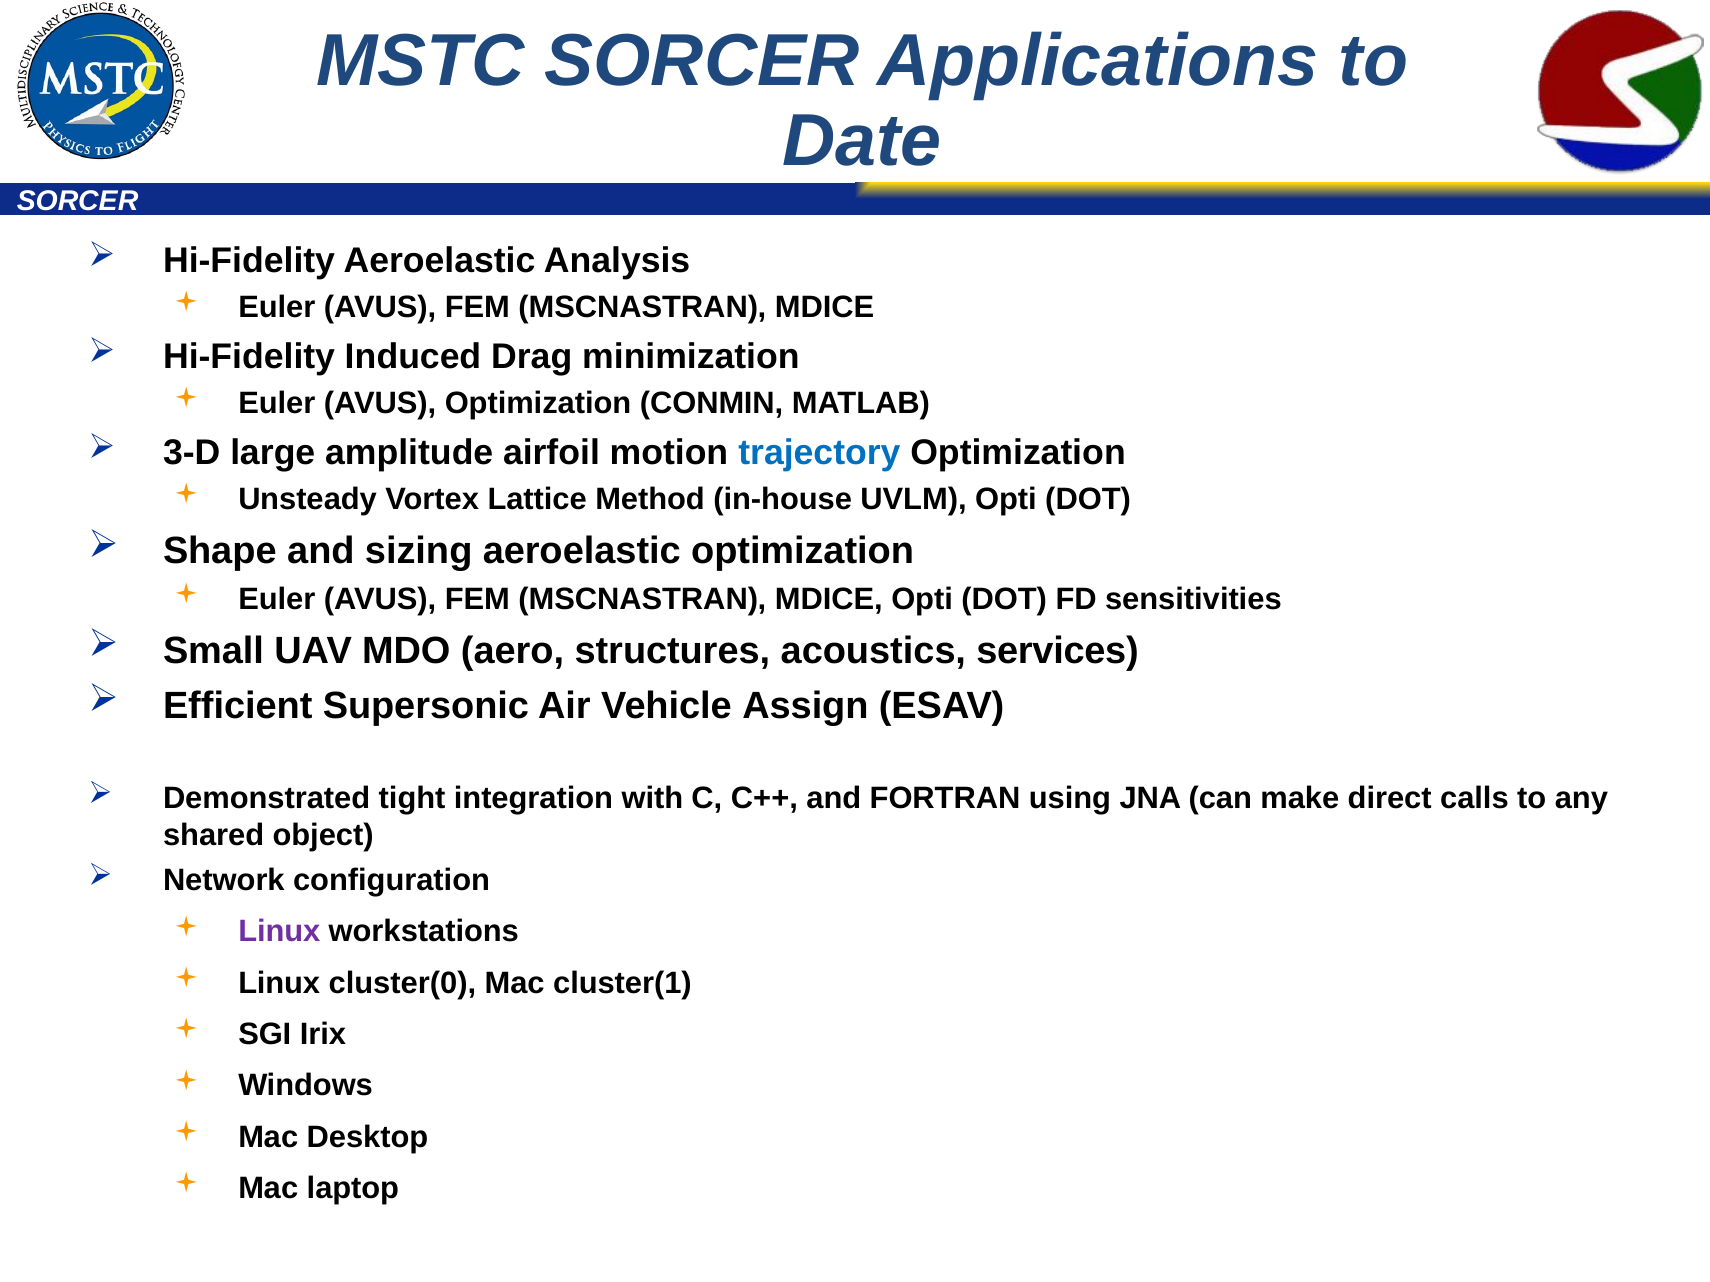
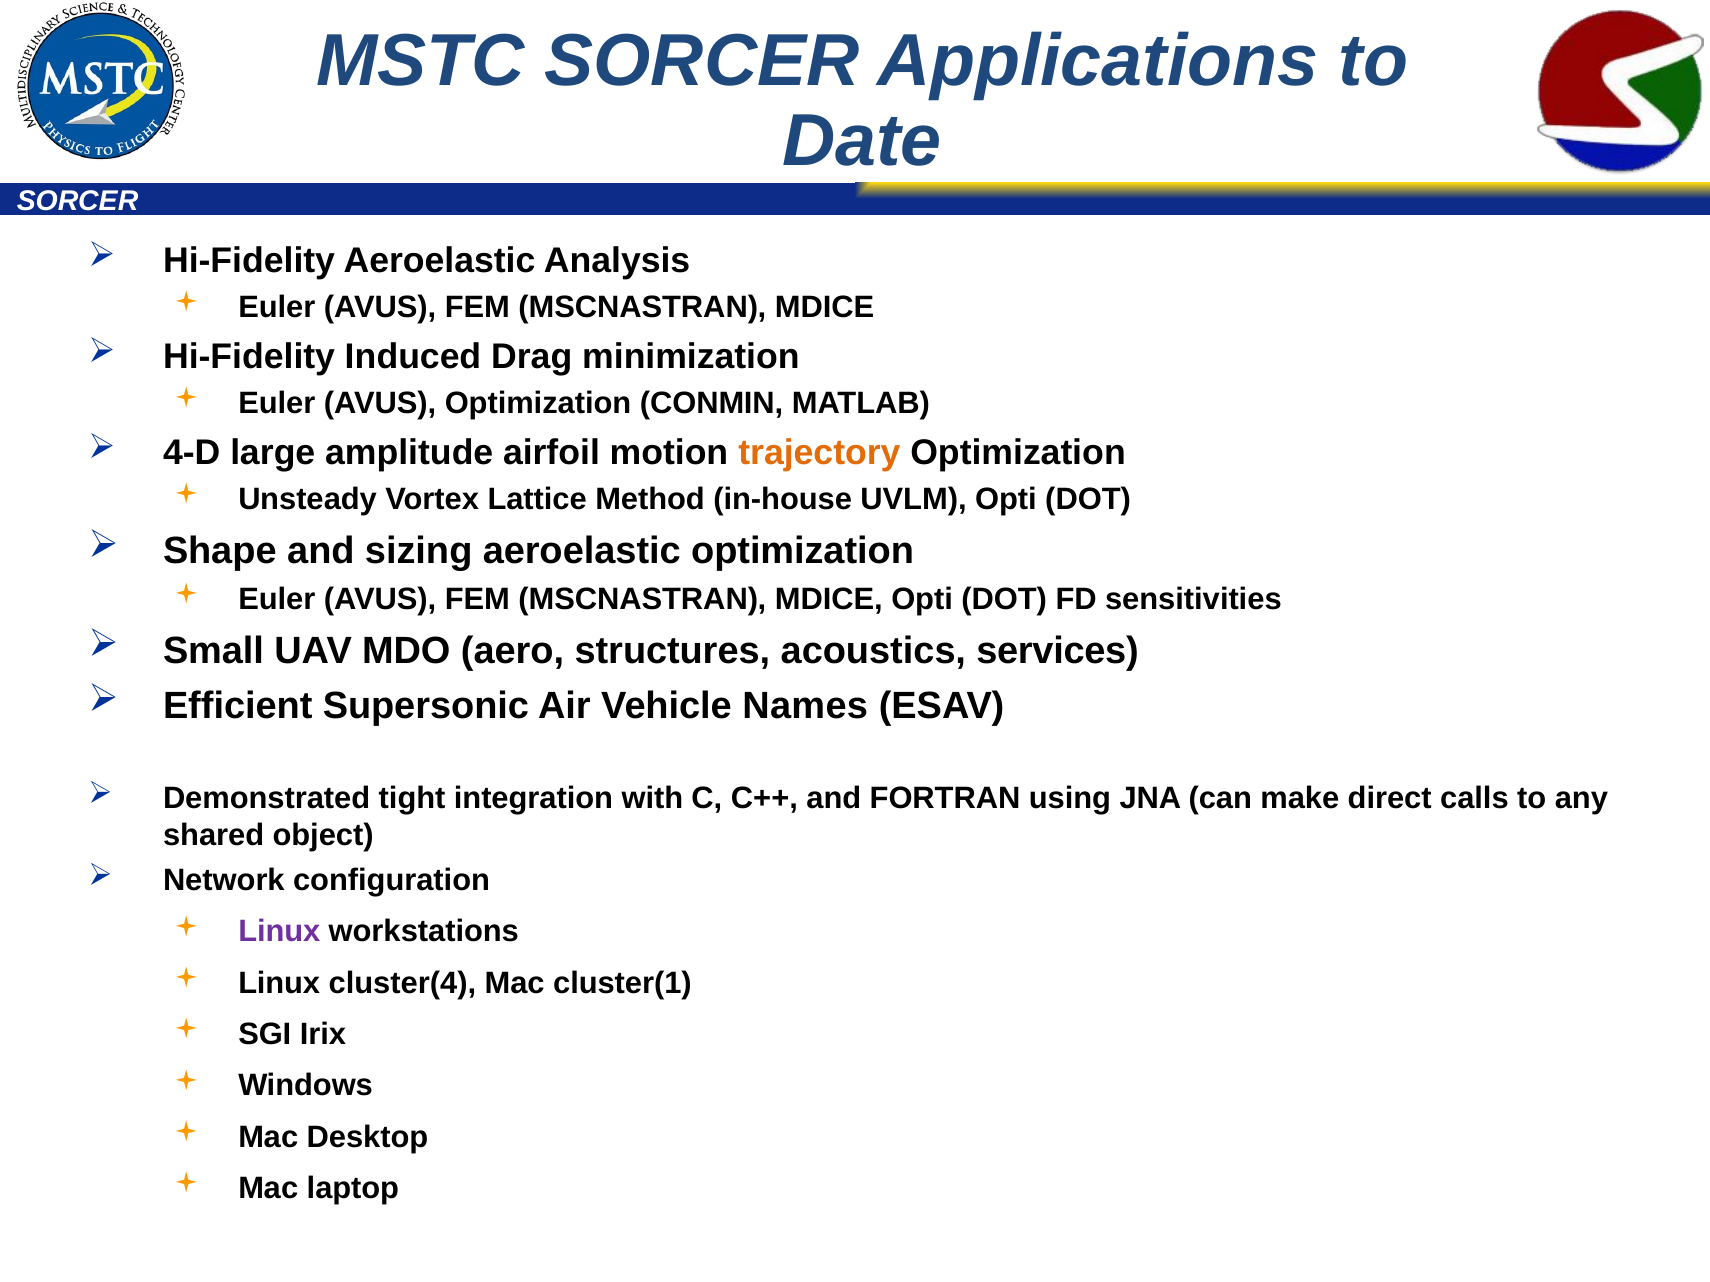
3-D: 3-D -> 4-D (192, 452)
trajectory colour: blue -> orange (819, 452)
Assign: Assign -> Names (805, 706)
cluster(0: cluster(0 -> cluster(4 (402, 983)
